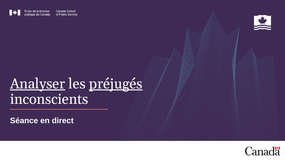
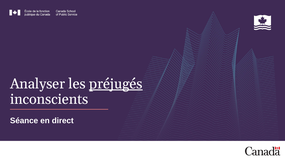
Analyser underline: present -> none (38, 84)
